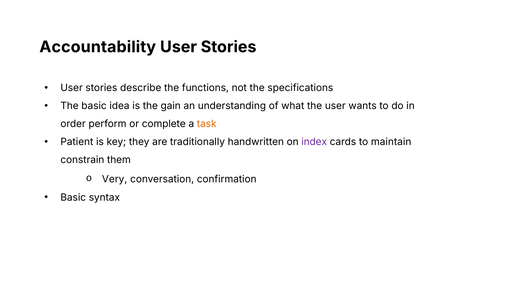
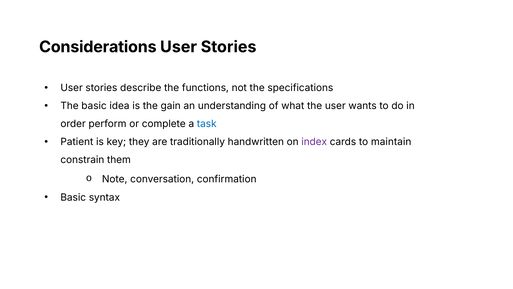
Accountability: Accountability -> Considerations (98, 47)
task colour: orange -> blue (207, 124)
Very: Very -> Note (115, 179)
